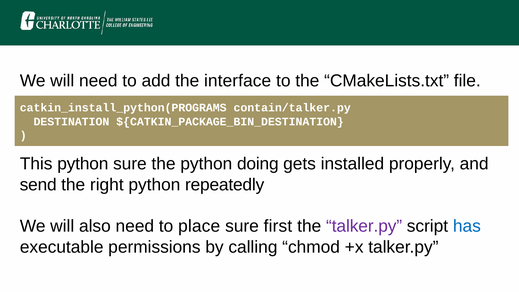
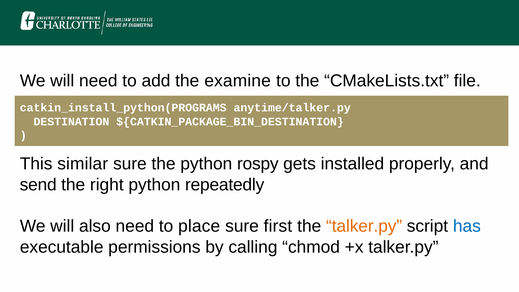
interface: interface -> examine (238, 81)
contain/talker.py: contain/talker.py -> anytime/talker.py (292, 108)
This python: python -> similar (83, 164)
doing: doing -> rospy (258, 164)
talker.py colour: purple -> orange (364, 226)
